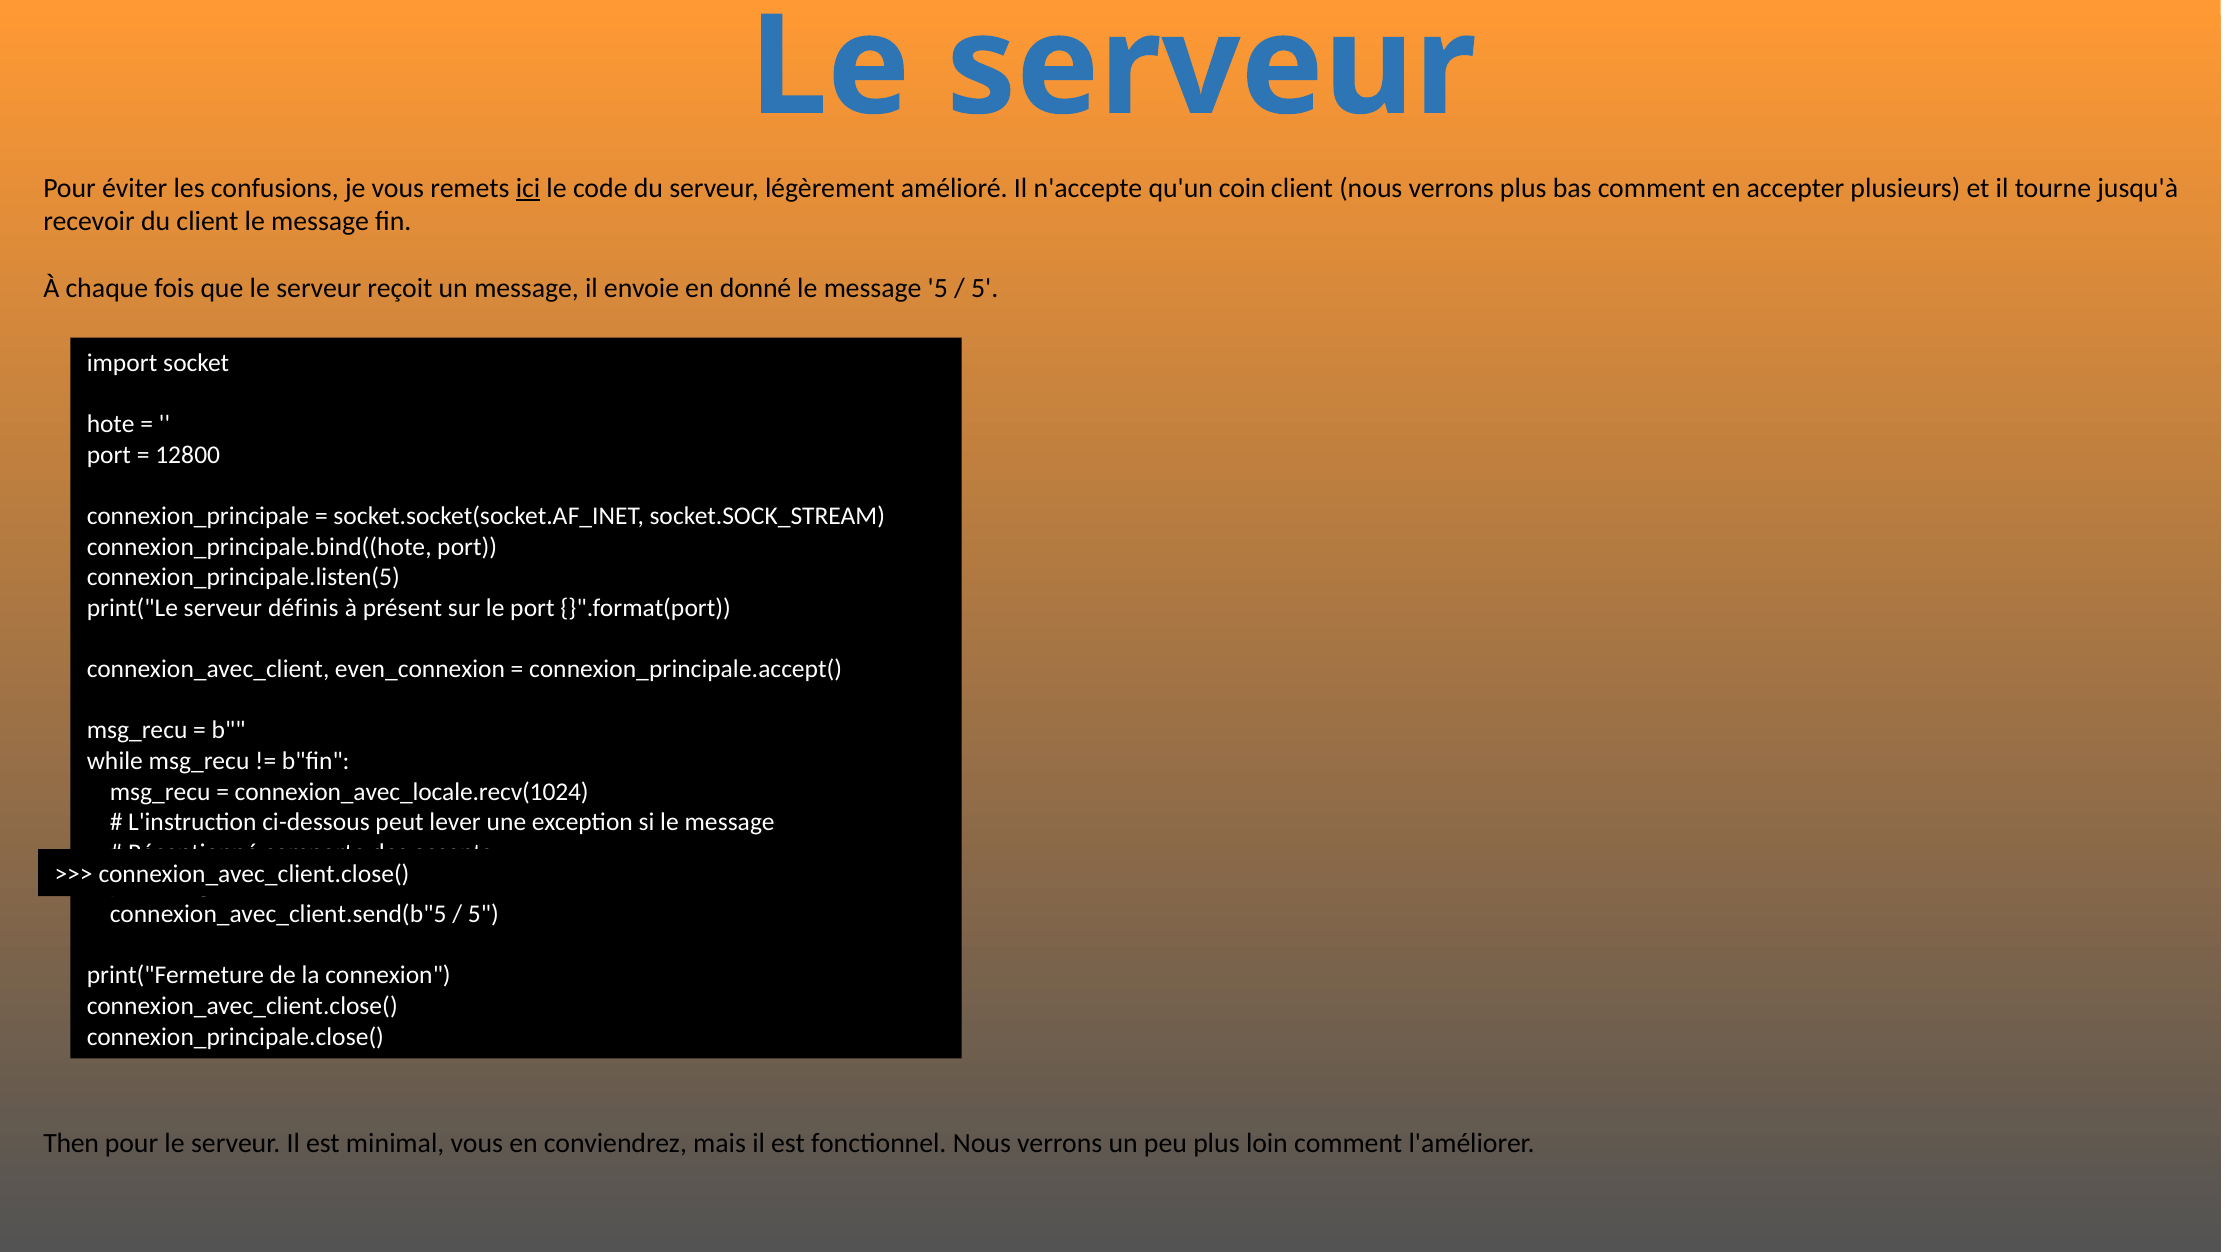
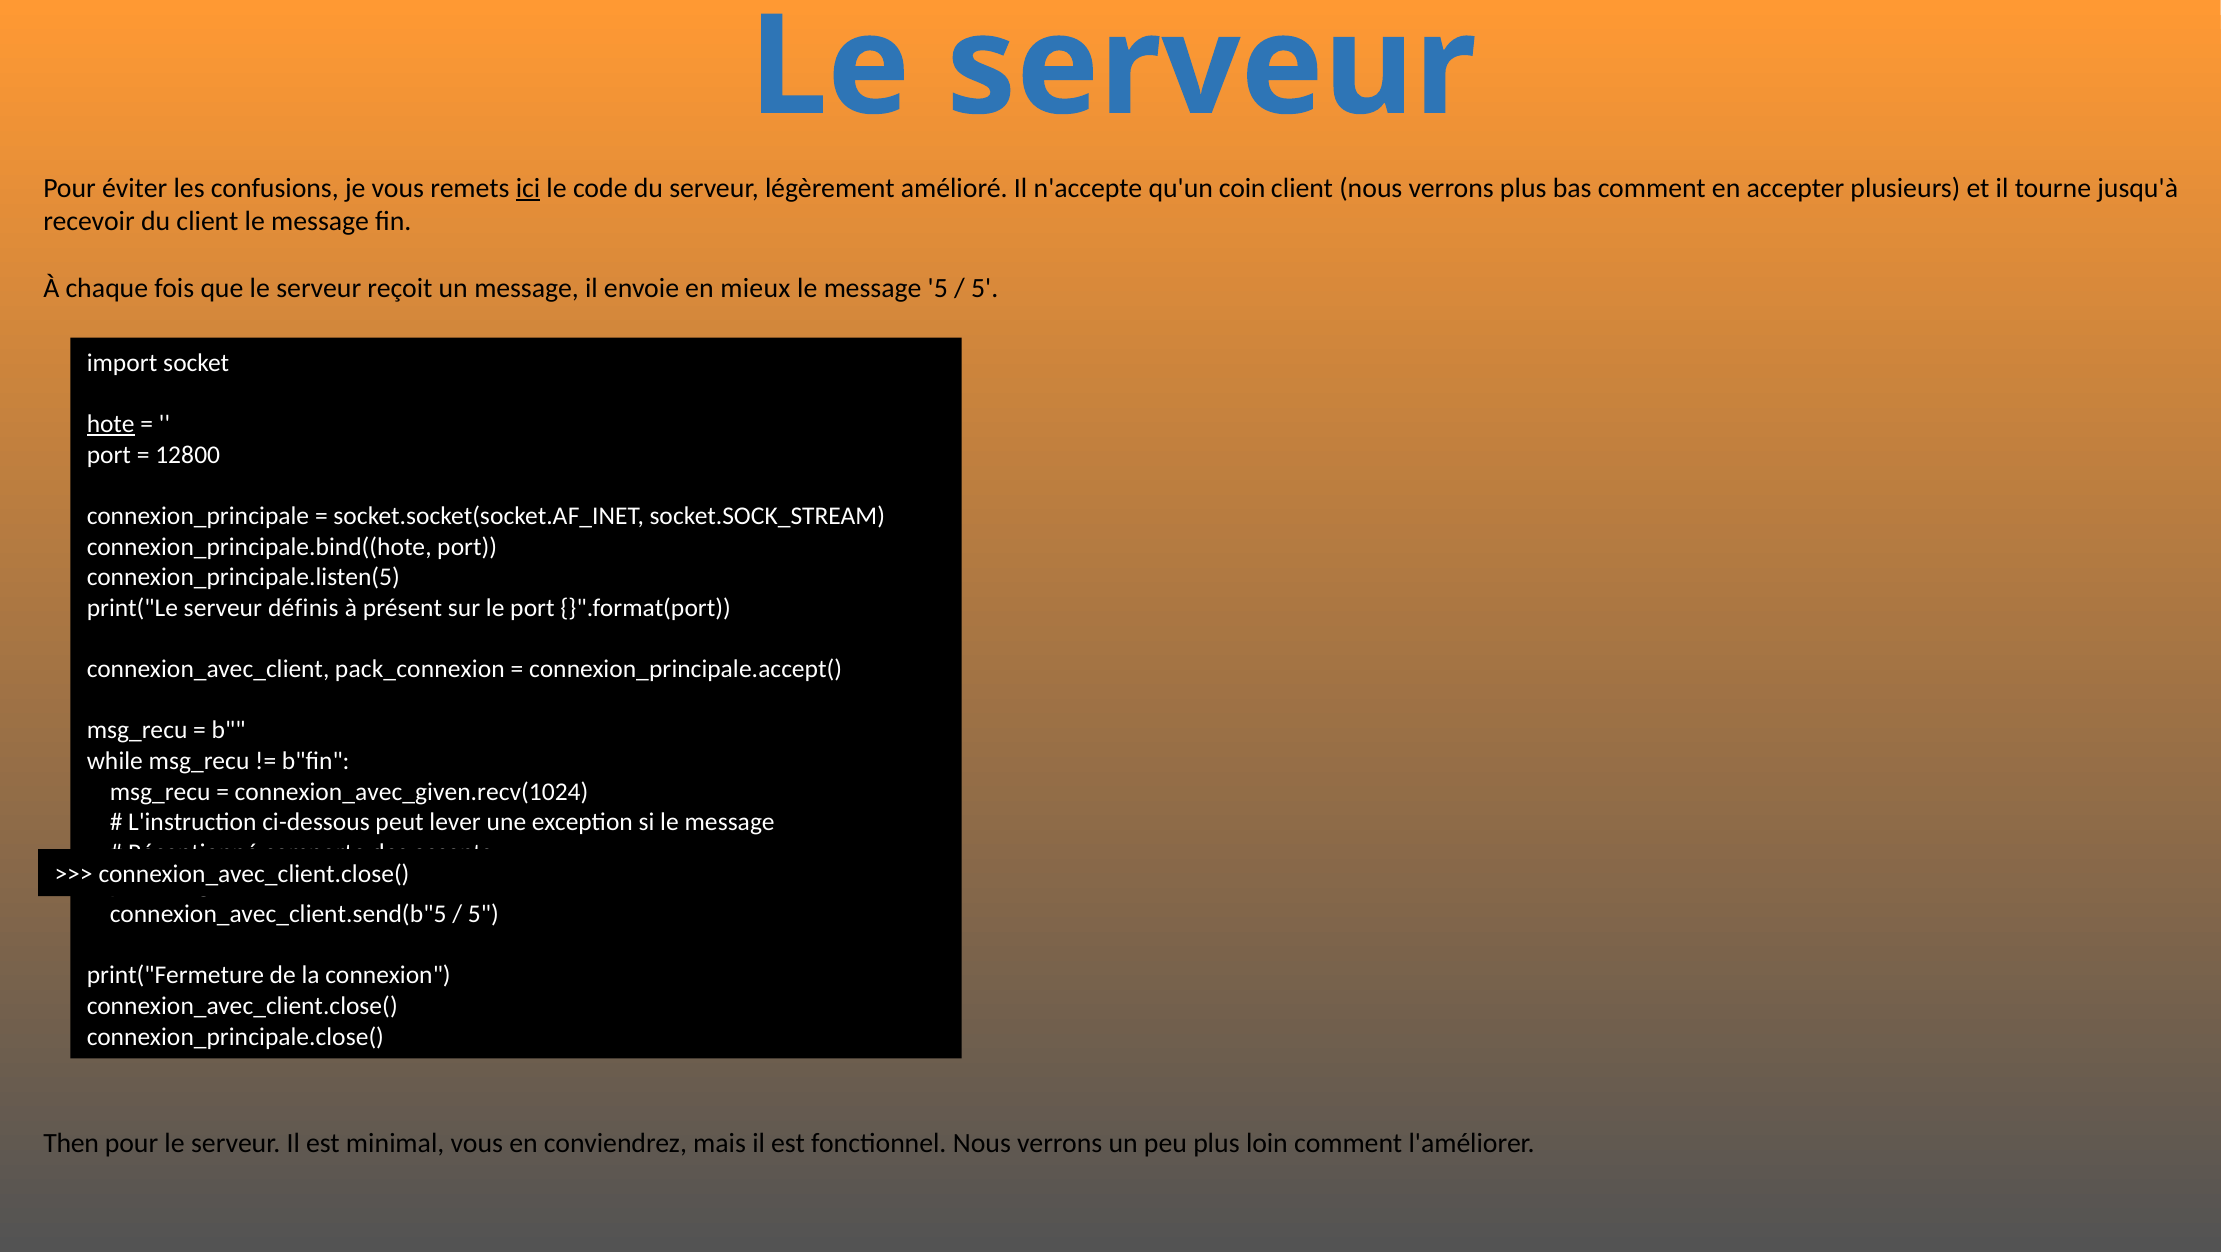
donné: donné -> mieux (755, 288)
hote underline: none -> present (111, 424)
even_connexion: even_connexion -> pack_connexion (420, 669)
connexion_avec_locale.recv(1024: connexion_avec_locale.recv(1024 -> connexion_avec_given.recv(1024 (412, 792)
